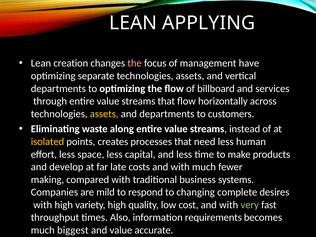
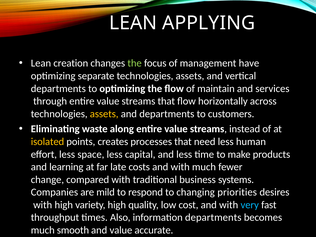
the colour: pink -> light green (135, 63)
billboard: billboard -> maintain (216, 89)
develop: develop -> learning (66, 167)
making: making -> change (47, 180)
complete: complete -> priorities (237, 192)
very colour: light green -> light blue (250, 205)
information requirements: requirements -> departments (213, 217)
biggest: biggest -> smooth (73, 230)
